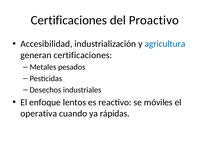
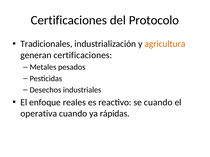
Proactivo: Proactivo -> Protocolo (154, 20)
Accesibilidad: Accesibilidad -> Tradicionales (46, 44)
agricultura colour: blue -> orange (165, 44)
lentos: lentos -> reales (74, 103)
se móviles: móviles -> cuando (158, 103)
